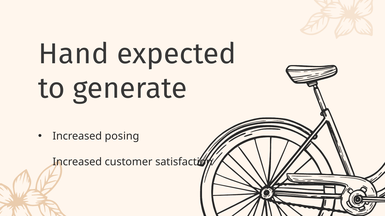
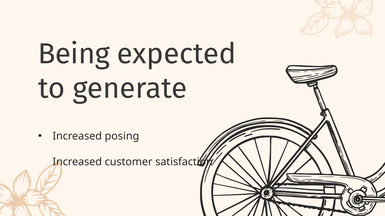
Hand: Hand -> Being (74, 54)
